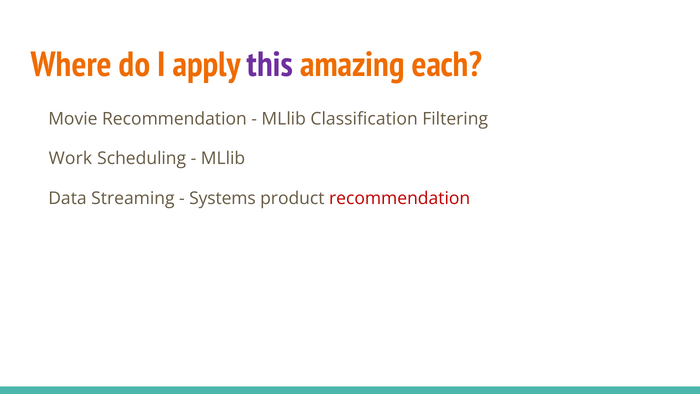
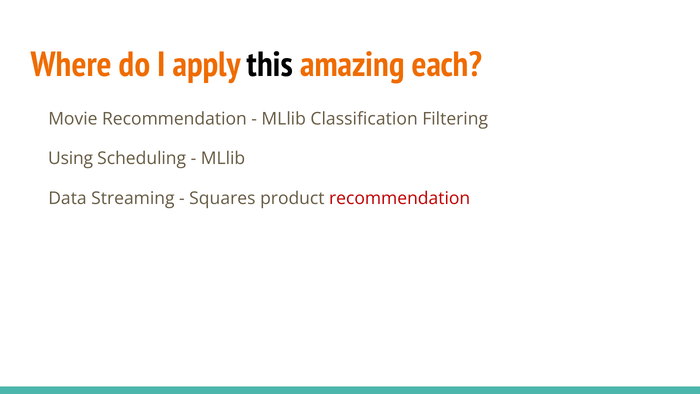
this colour: purple -> black (270, 65)
Work: Work -> Using (71, 159)
Systems: Systems -> Squares (222, 198)
